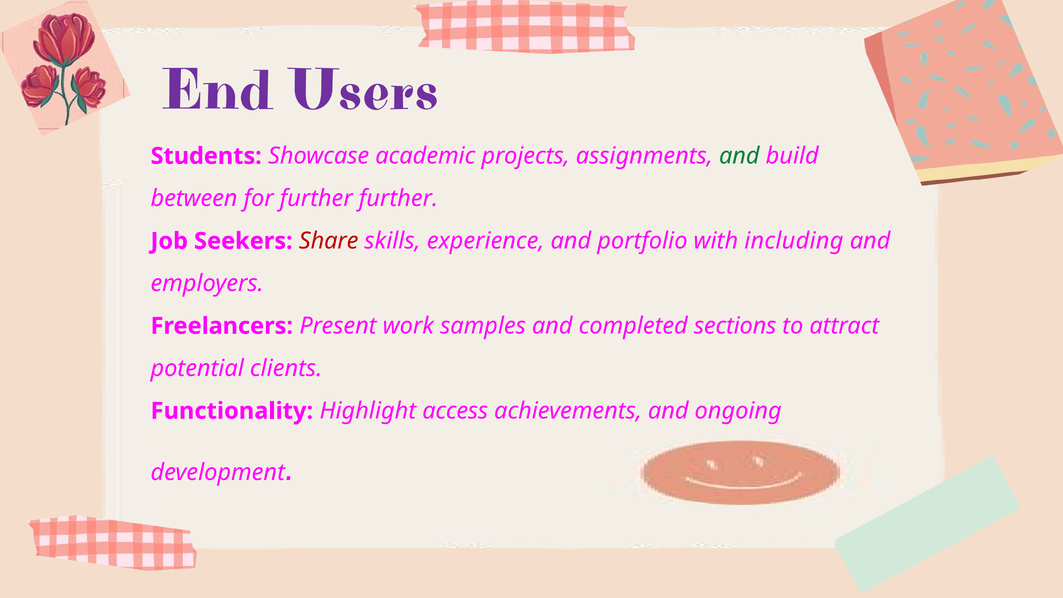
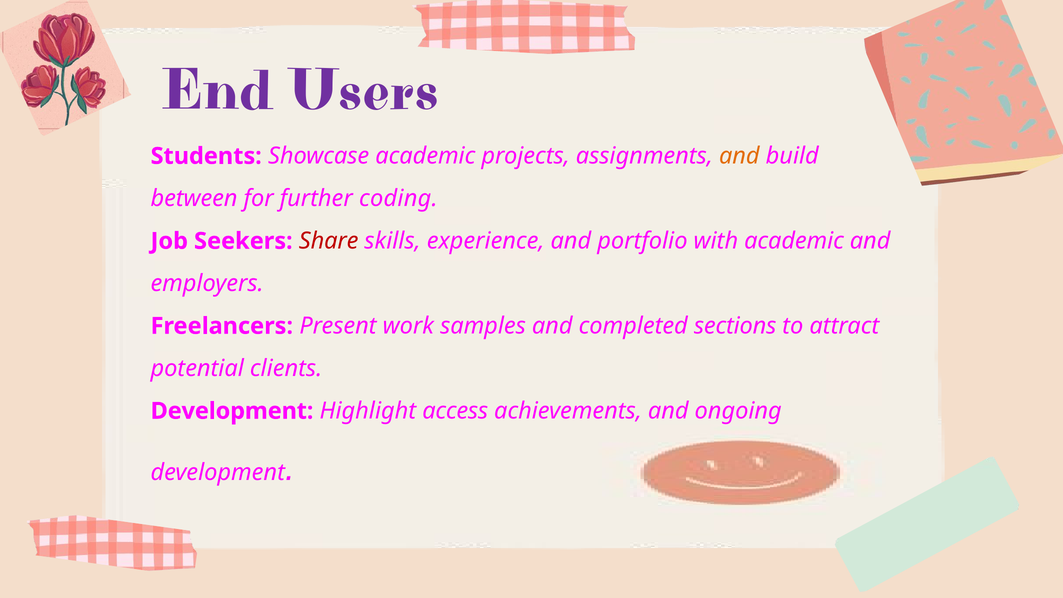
and colour: green -> orange (739, 156)
further further: further -> coding (398, 199)
with including: including -> academic (794, 241)
Functionality: Functionality -> Development (232, 411)
